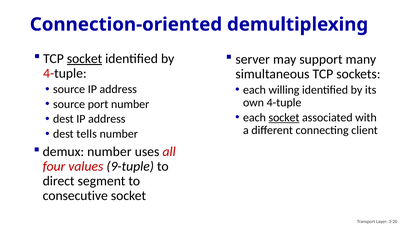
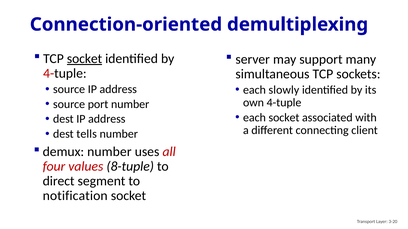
willing: willing -> slowly (284, 90)
socket underline: present -> none (284, 118)
9-tuple: 9-tuple -> 8-tuple (130, 167)
consecutive: consecutive -> notification (75, 196)
